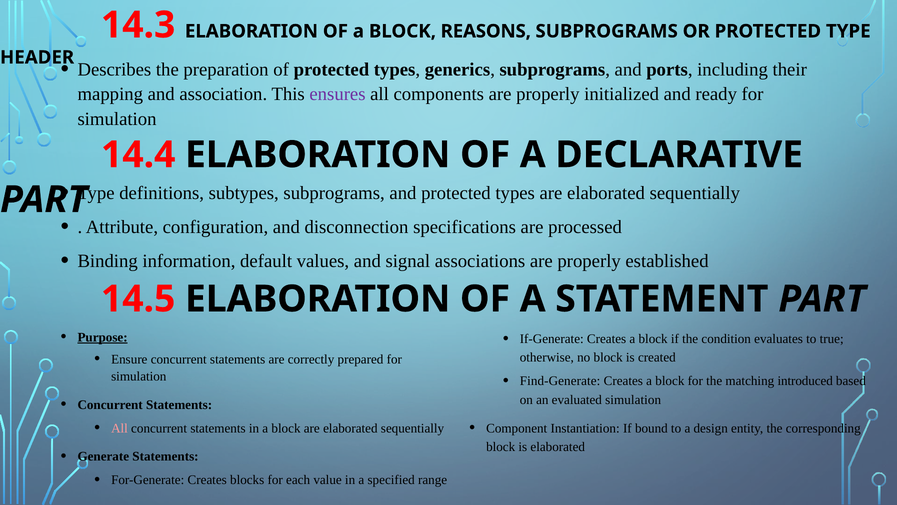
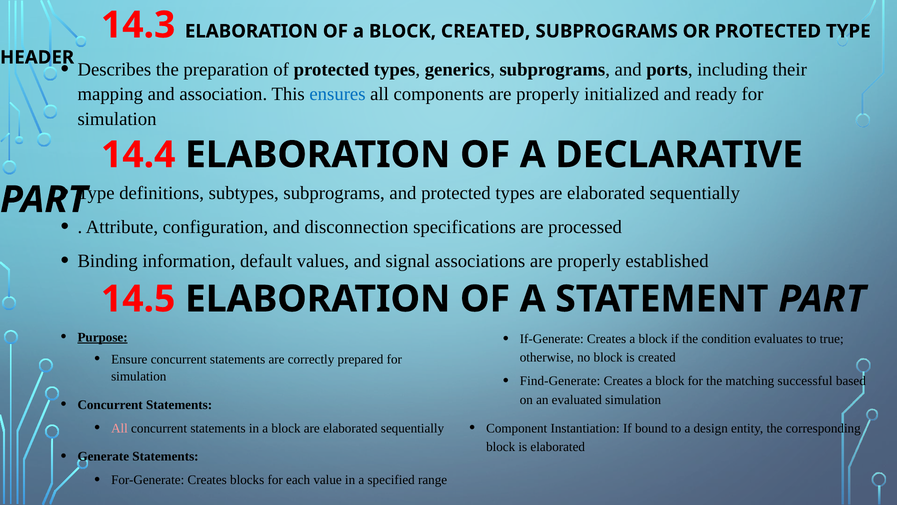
BLOCK REASONS: REASONS -> CREATED (486, 31)
ensures colour: purple -> blue (338, 94)
introduced: introduced -> successful (805, 381)
